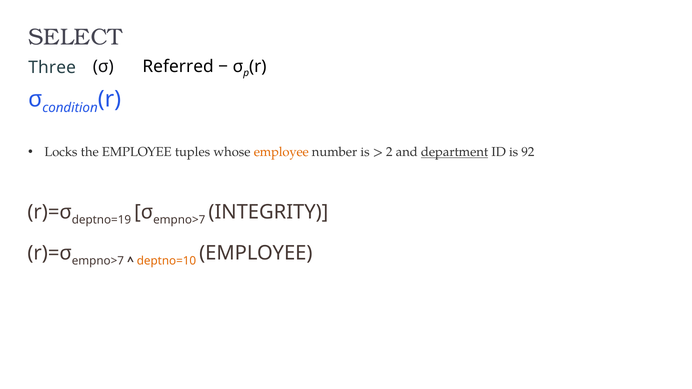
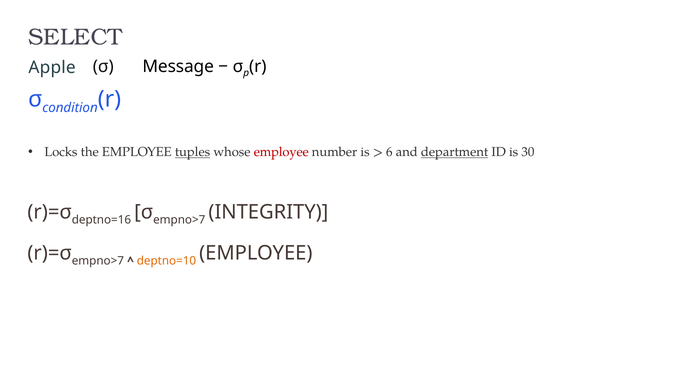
Three: Three -> Apple (52, 68)
Referred: Referred -> Message (178, 66)
tuples underline: none -> present (193, 152)
employee colour: orange -> red (281, 152)
2: 2 -> 6 (389, 152)
92: 92 -> 30 (528, 152)
deptno=19: deptno=19 -> deptno=16 (101, 220)
